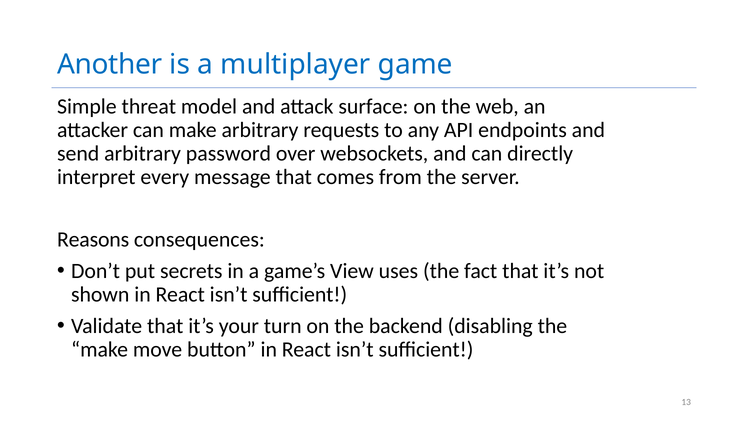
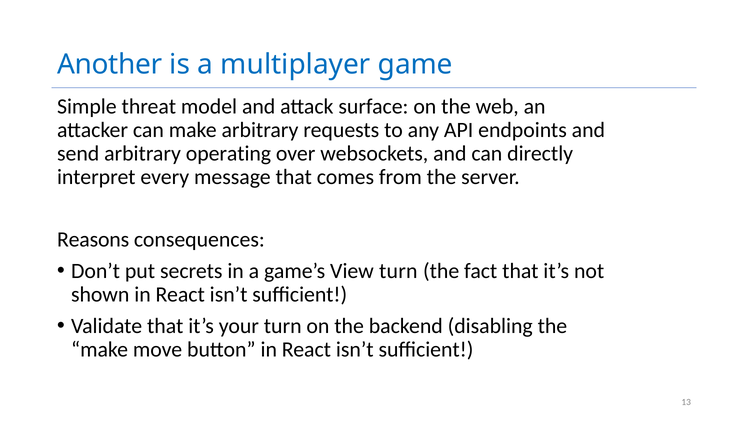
password: password -> operating (228, 153)
View uses: uses -> turn (398, 271)
